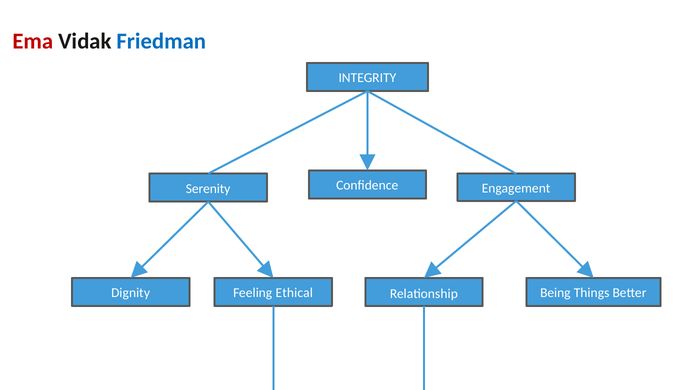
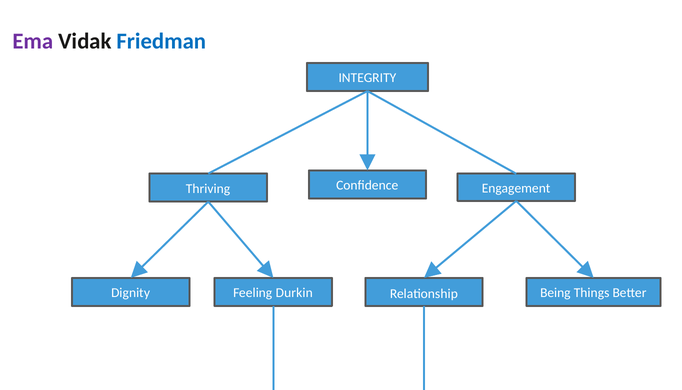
Ema colour: red -> purple (33, 41)
Serenity: Serenity -> Thriving (208, 188)
Ethical: Ethical -> Durkin (294, 293)
